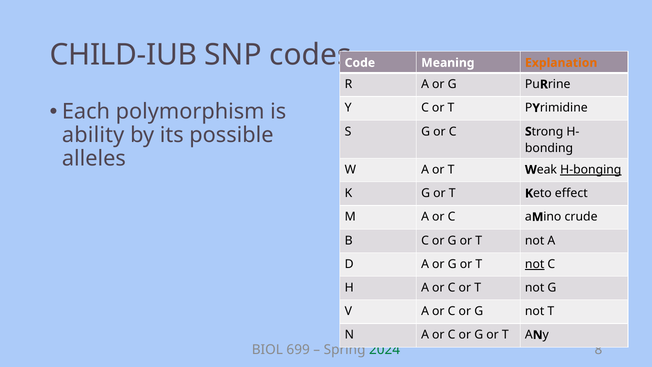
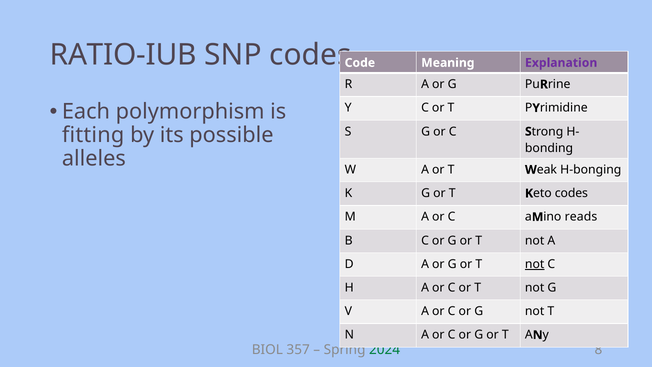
CHILD-IUB: CHILD-IUB -> RATIO-IUB (123, 55)
Explanation colour: orange -> purple (561, 63)
ability: ability -> fitting (93, 135)
H-bonging underline: present -> none (591, 170)
effect: effect -> codes (571, 193)
crude: crude -> reads (581, 217)
699: 699 -> 357 (298, 349)
